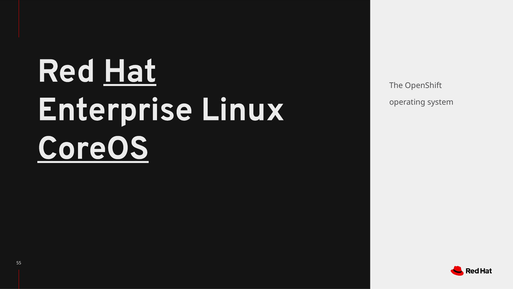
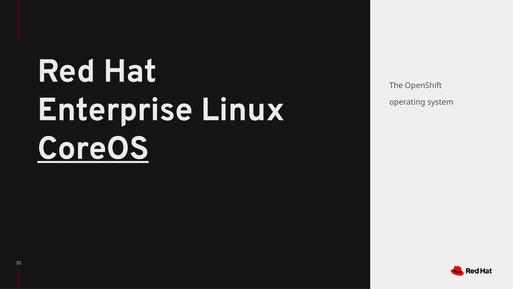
Hat underline: present -> none (130, 71)
